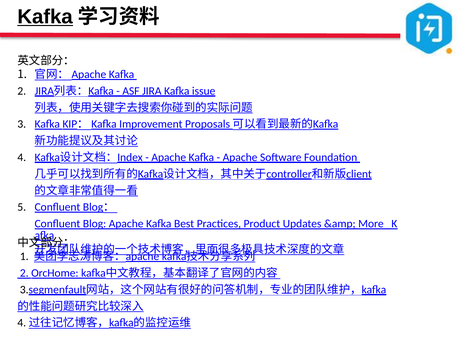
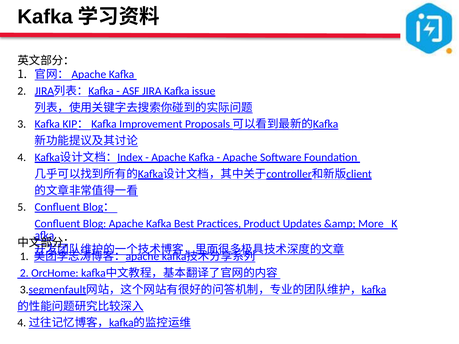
Kafka underline: present -> none (45, 17)
